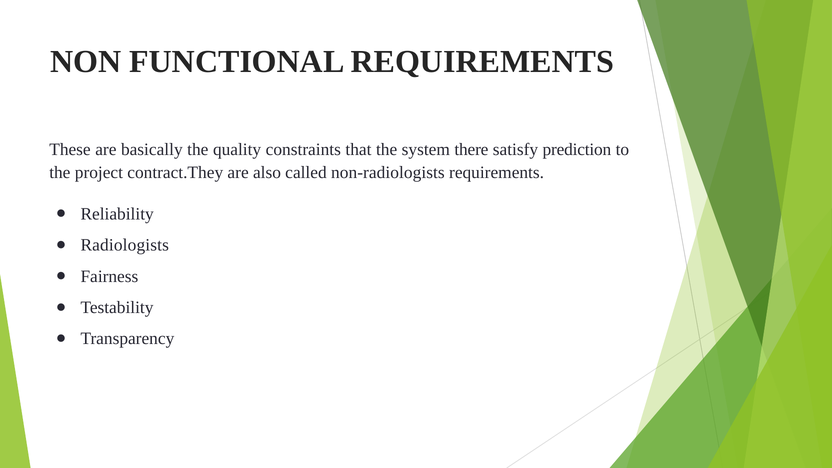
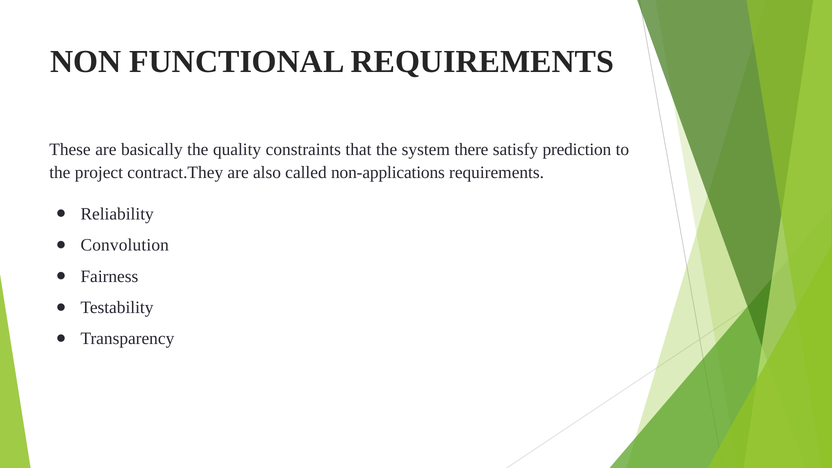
non-radiologists: non-radiologists -> non-applications (388, 172)
Radiologists: Radiologists -> Convolution (125, 245)
